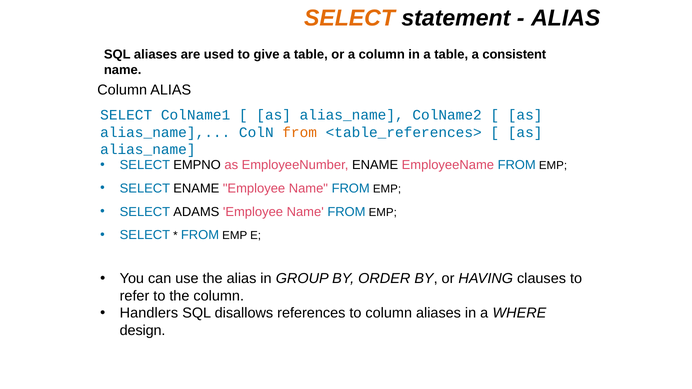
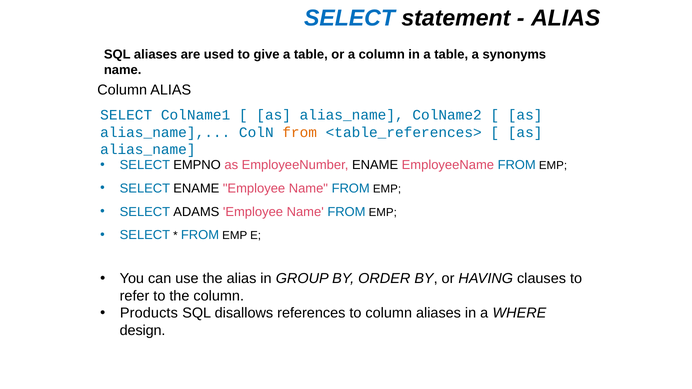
SELECT colour: orange -> blue (350, 18)
consistent: consistent -> synonyms (514, 54)
Handlers: Handlers -> Products (149, 313)
